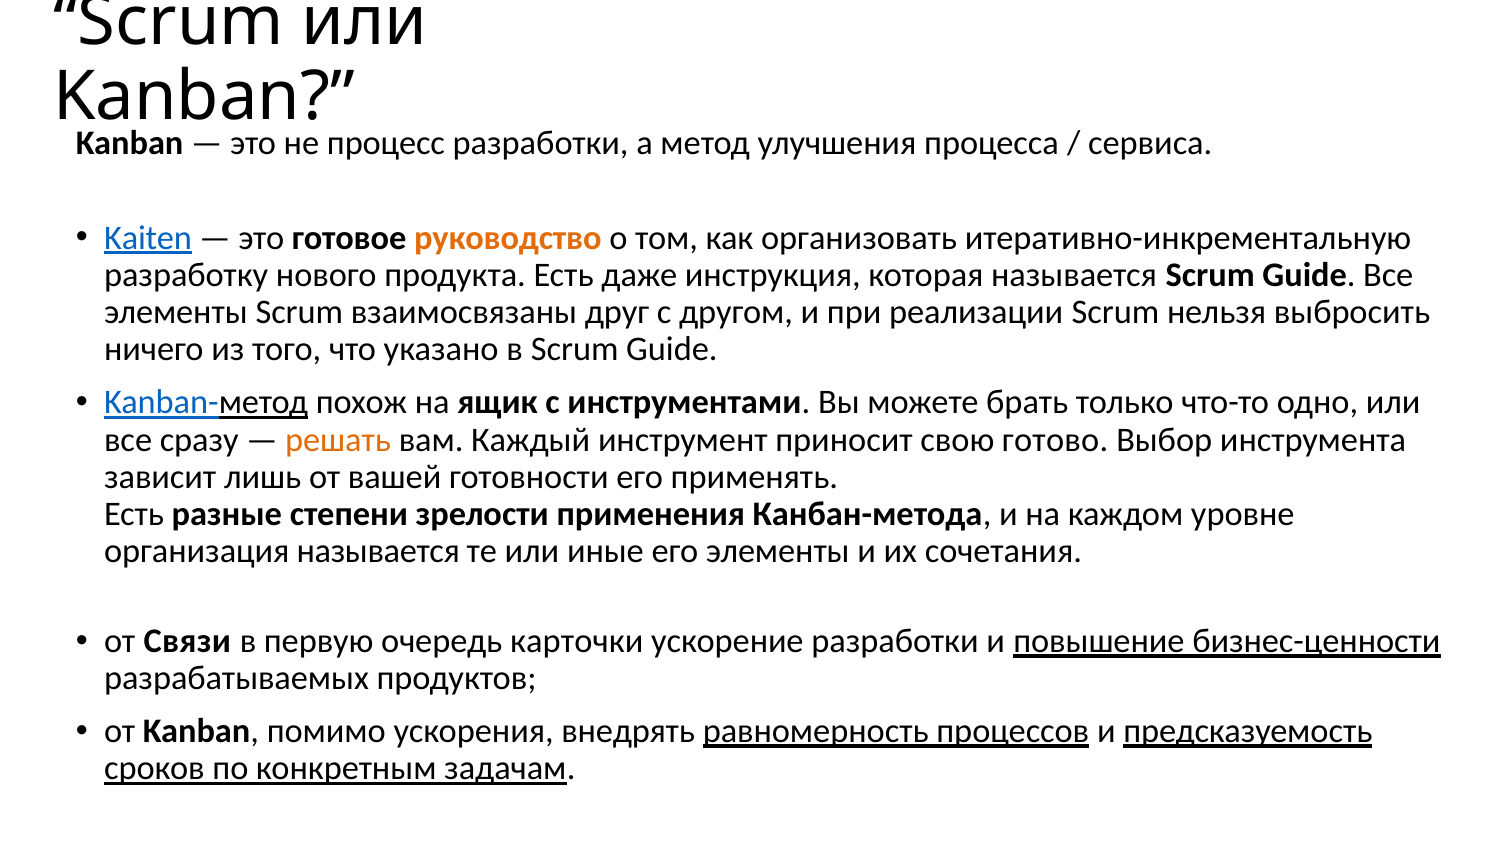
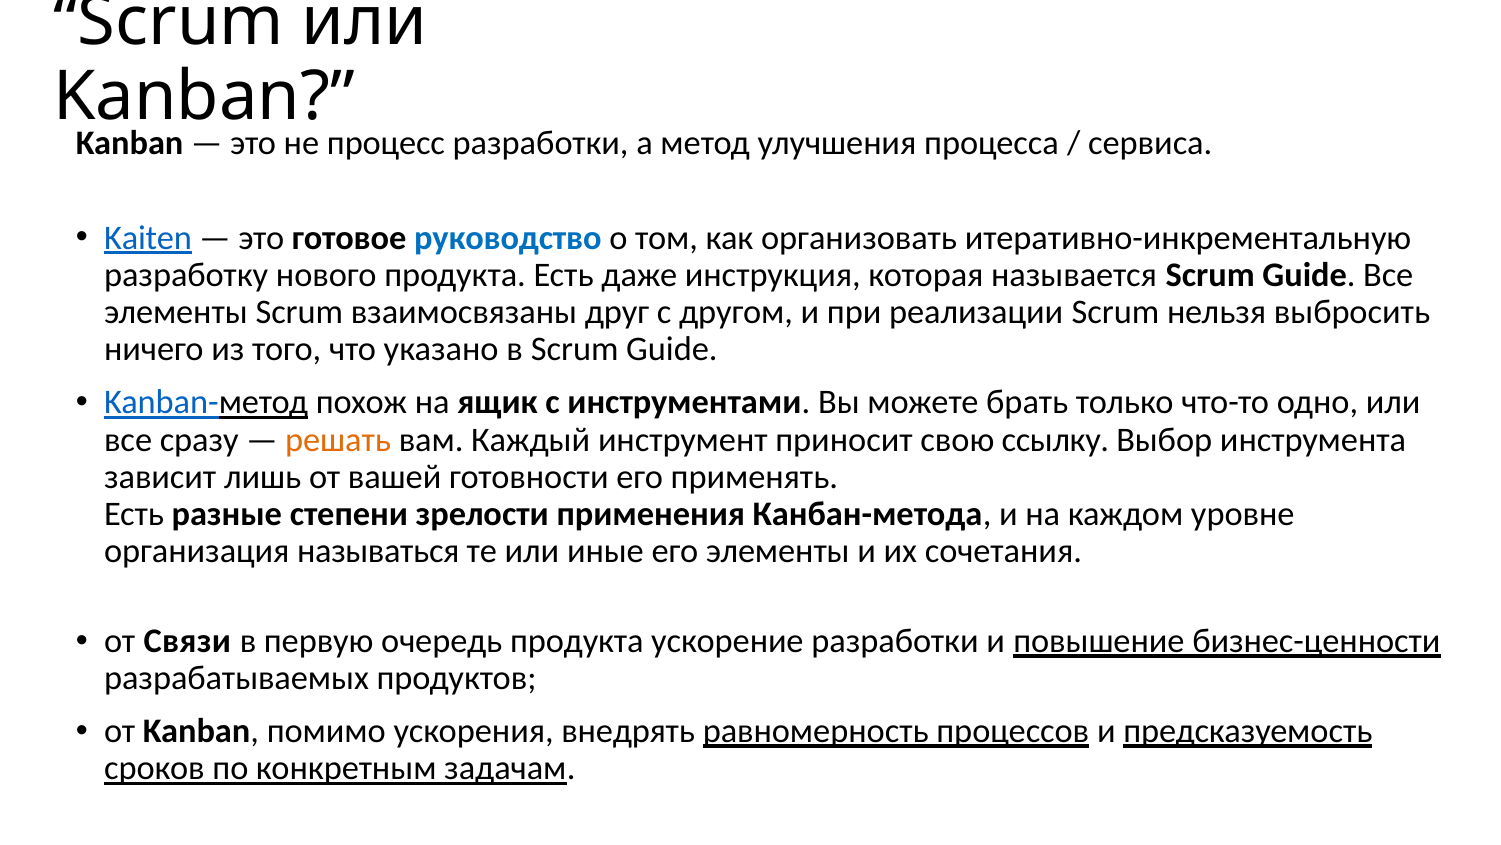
руководство colour: orange -> blue (508, 238)
готово: готово -> ссылку (1055, 439)
организация называется: называется -> называться (378, 551)
очередь карточки: карточки -> продукта (577, 641)
